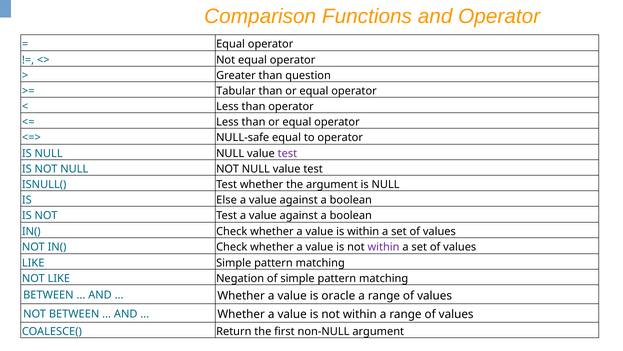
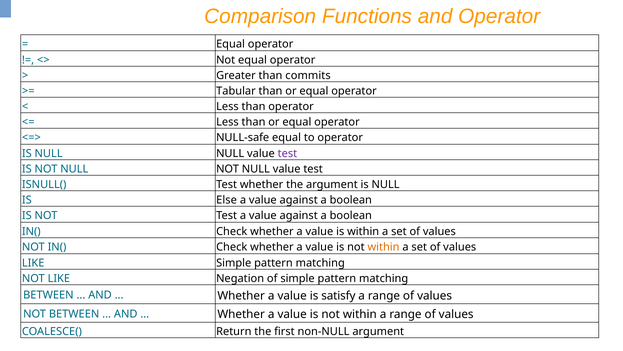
question: question -> commits (308, 75)
within colour: purple -> orange (384, 247)
oracle: oracle -> satisfy (338, 295)
